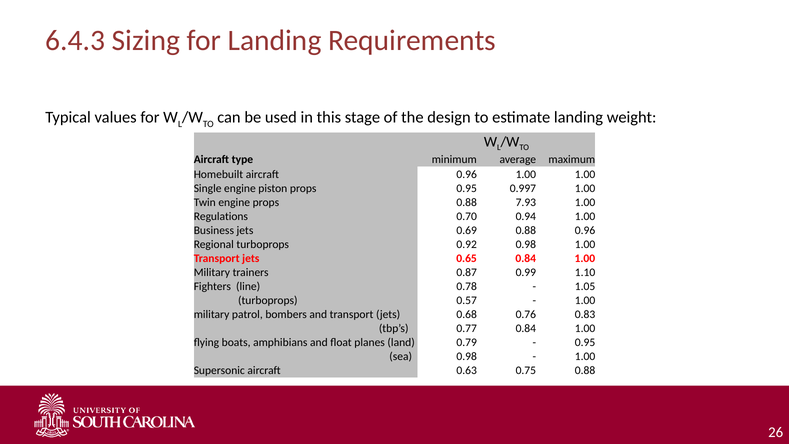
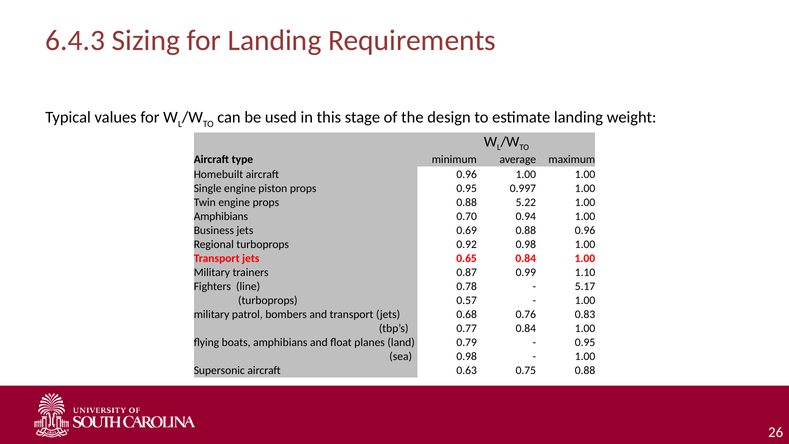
7.93: 7.93 -> 5.22 (526, 202)
Regulations: Regulations -> Amphibians (221, 216)
1.05: 1.05 -> 5.17 (585, 286)
